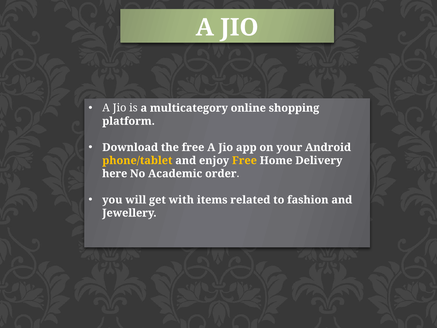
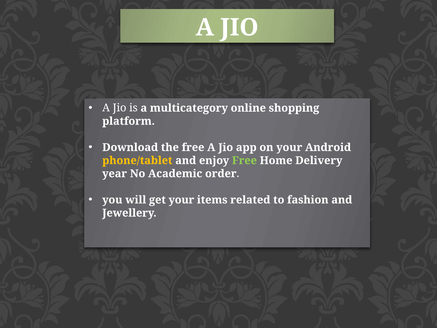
Free colour: yellow -> light green (244, 160)
here: here -> year (115, 173)
get with: with -> your (181, 200)
